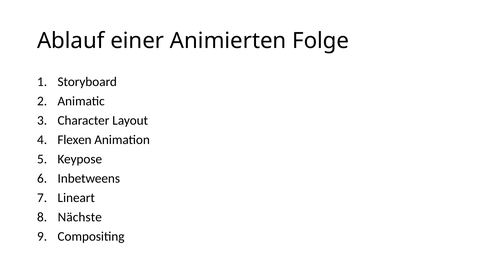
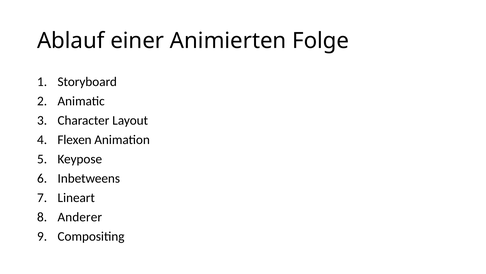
Nächste: Nächste -> Anderer (80, 217)
